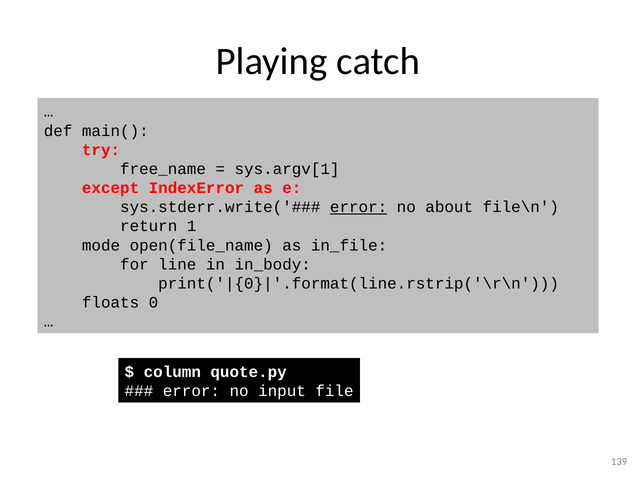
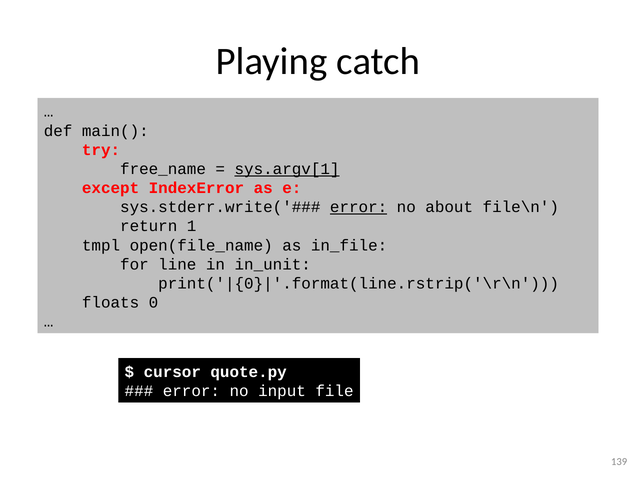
sys.argv[1 underline: none -> present (287, 169)
mode: mode -> tmpl (101, 245)
in_body: in_body -> in_unit (273, 264)
column: column -> cursor (172, 372)
